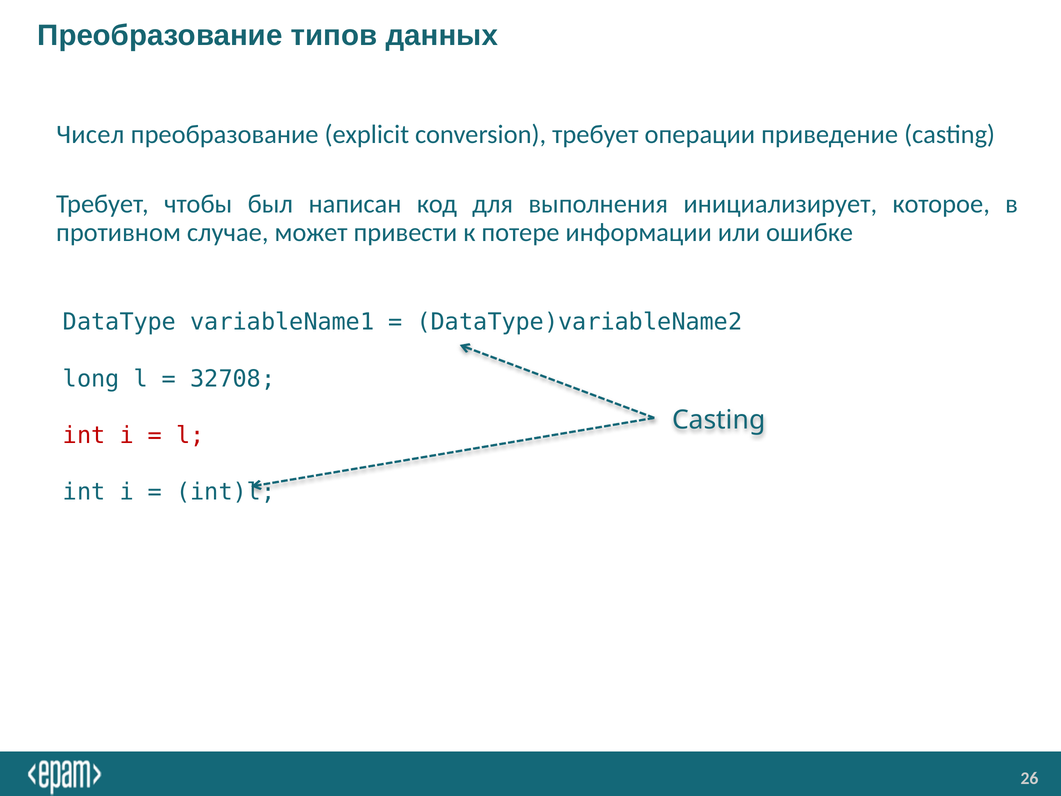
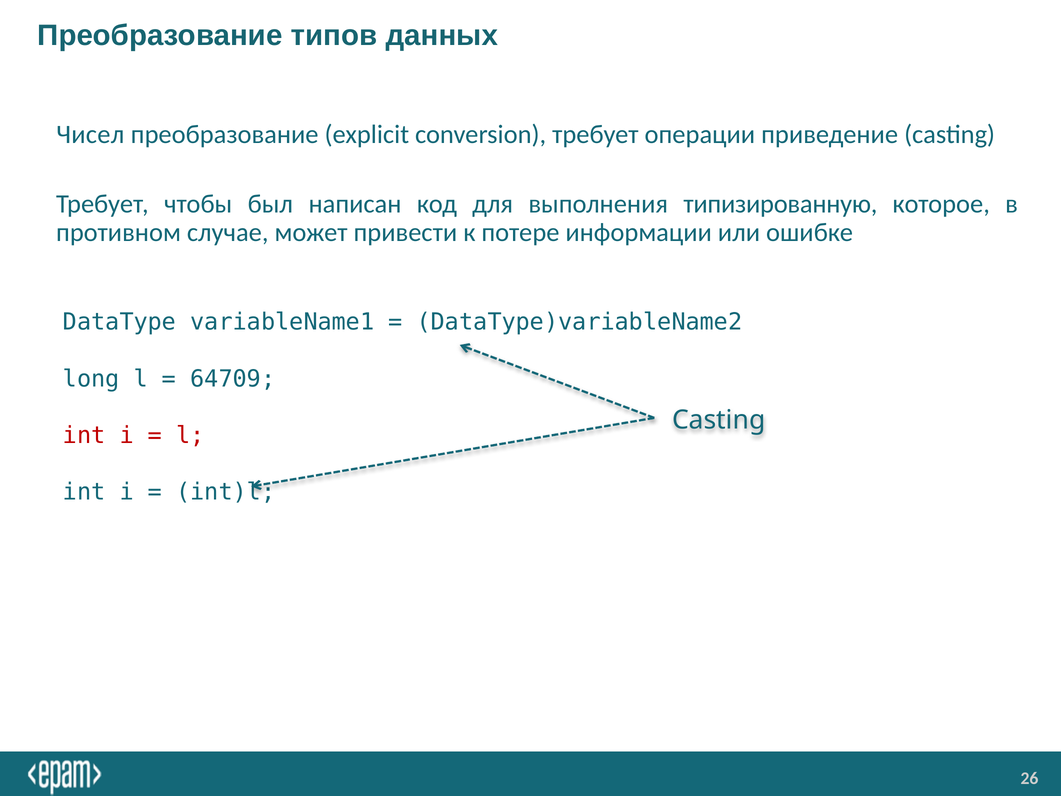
инициализирует: инициализирует -> типизированную (780, 204)
32708: 32708 -> 64709 (233, 379)
